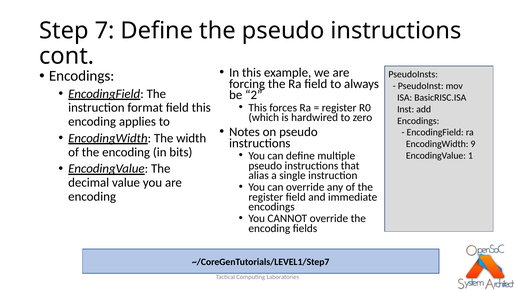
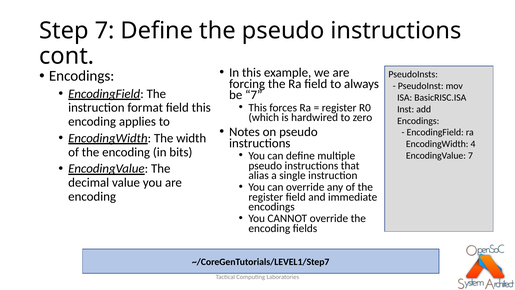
be 2: 2 -> 7 (254, 95)
9: 9 -> 4 (473, 144)
EncodingValue 1: 1 -> 7 (470, 155)
